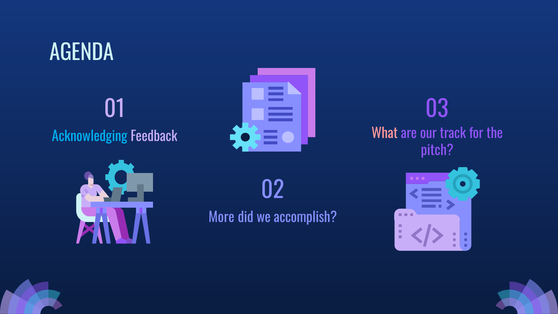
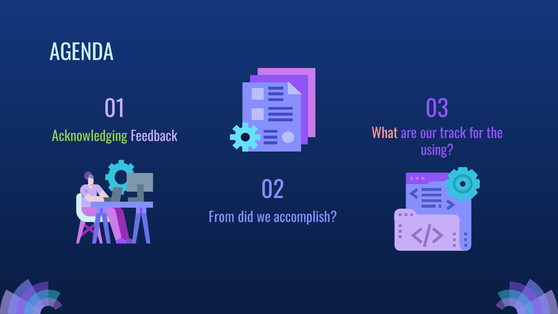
Acknowledging colour: light blue -> light green (90, 136)
pitch: pitch -> using (437, 150)
More: More -> From (221, 217)
